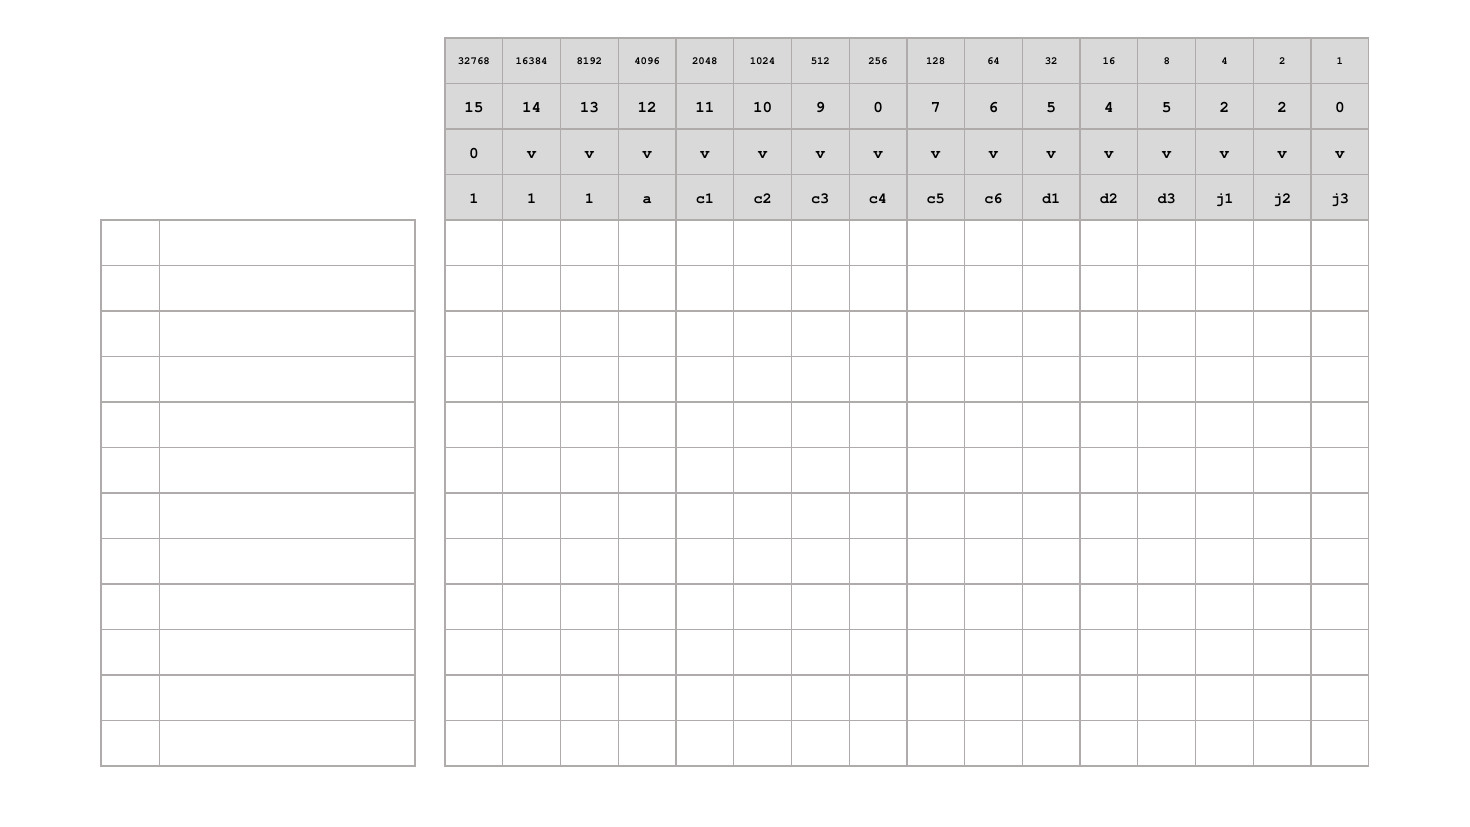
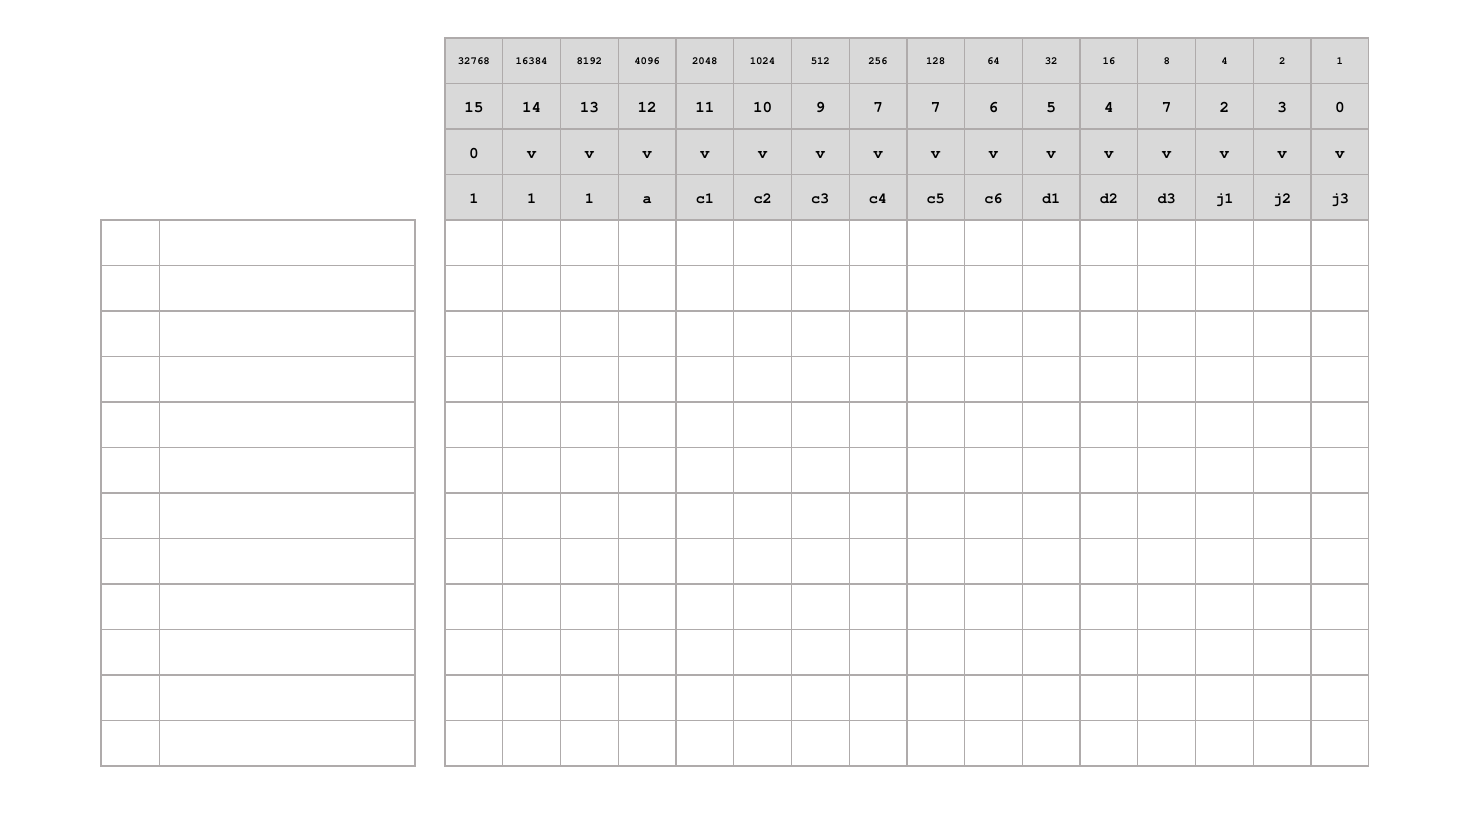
9 0: 0 -> 7 (878, 107)
4 5: 5 -> 7 (1167, 107)
2 2: 2 -> 3 (1282, 107)
